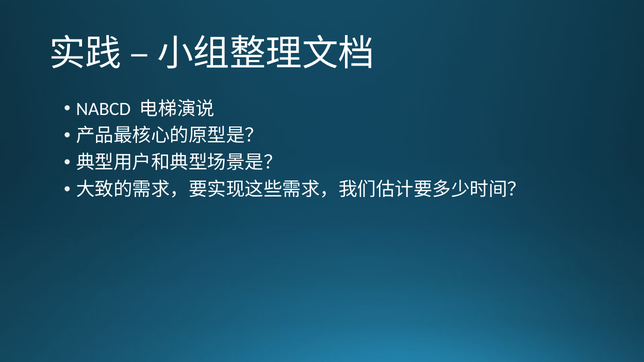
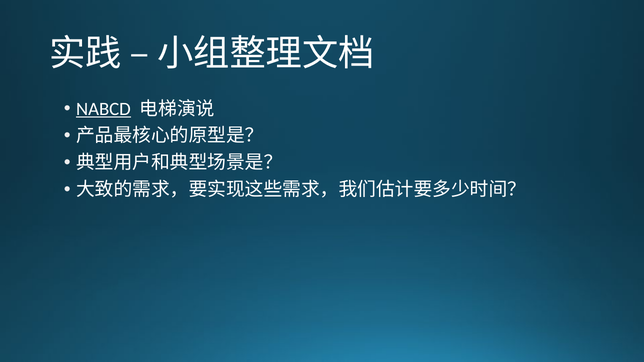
NABCD underline: none -> present (103, 109)
